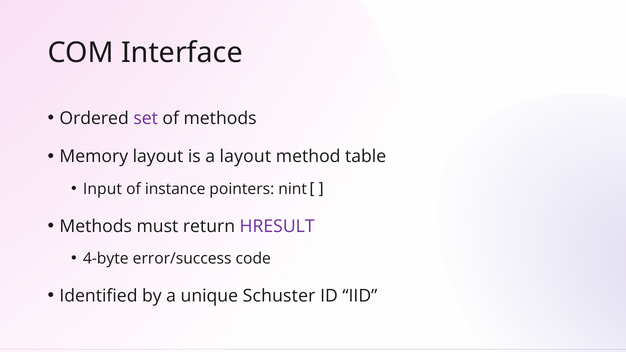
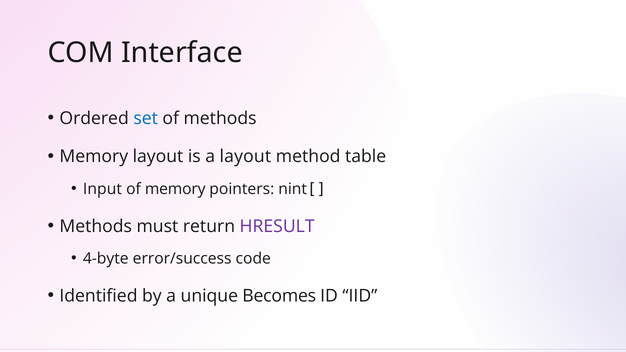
set colour: purple -> blue (146, 118)
of instance: instance -> memory (175, 189)
Schuster: Schuster -> Becomes (279, 296)
